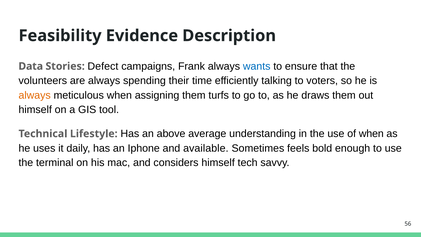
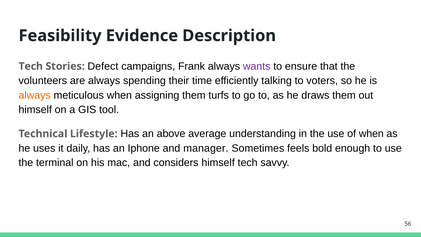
Data: Data -> Tech (31, 66)
wants colour: blue -> purple (257, 66)
available: available -> manager (206, 148)
